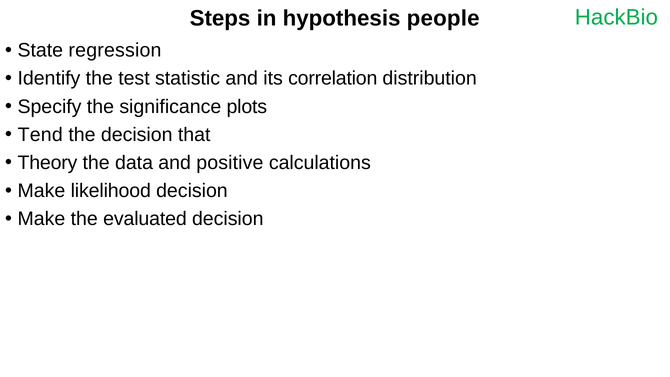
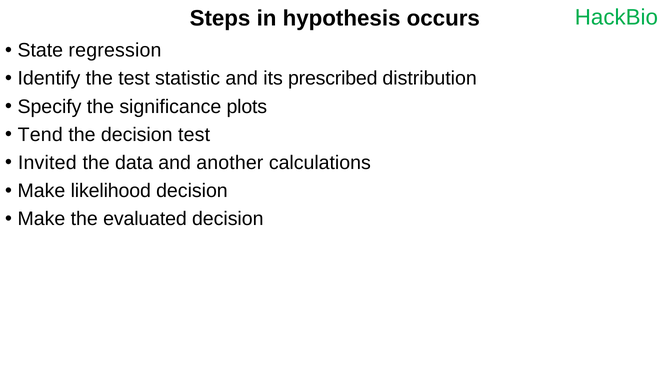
people: people -> occurs (443, 19)
correlation: correlation -> prescribed (333, 78)
decision that: that -> test (194, 135)
Theory: Theory -> Invited (47, 163)
positive: positive -> another (230, 163)
